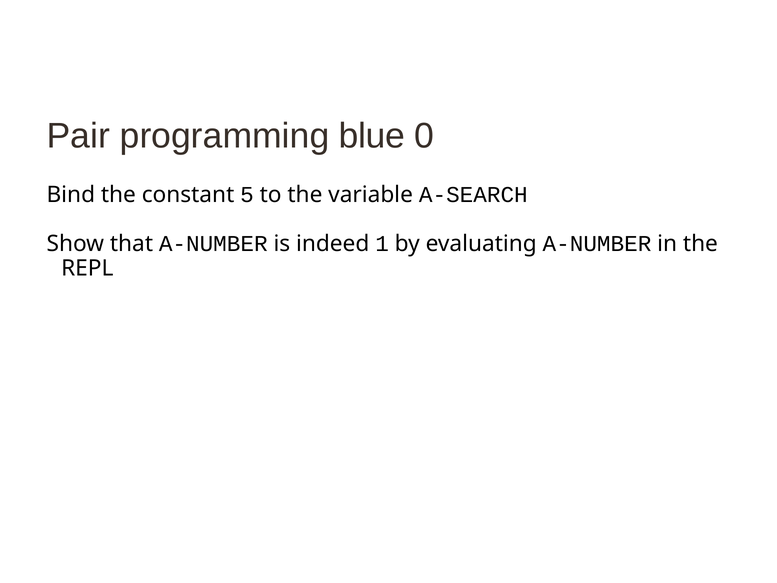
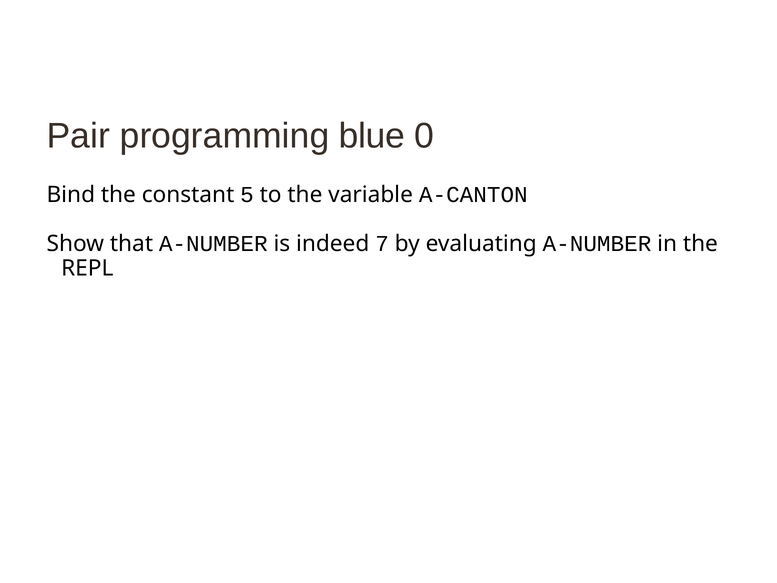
A-SEARCH: A-SEARCH -> A-CANTON (473, 195)
1: 1 -> 7 (382, 244)
